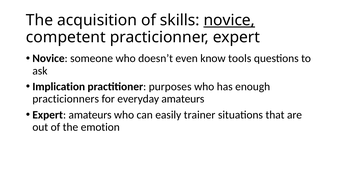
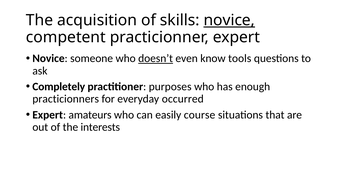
doesn’t underline: none -> present (156, 58)
Implication: Implication -> Completely (59, 87)
everyday amateurs: amateurs -> occurred (183, 99)
trainer: trainer -> course (200, 115)
emotion: emotion -> interests (100, 127)
